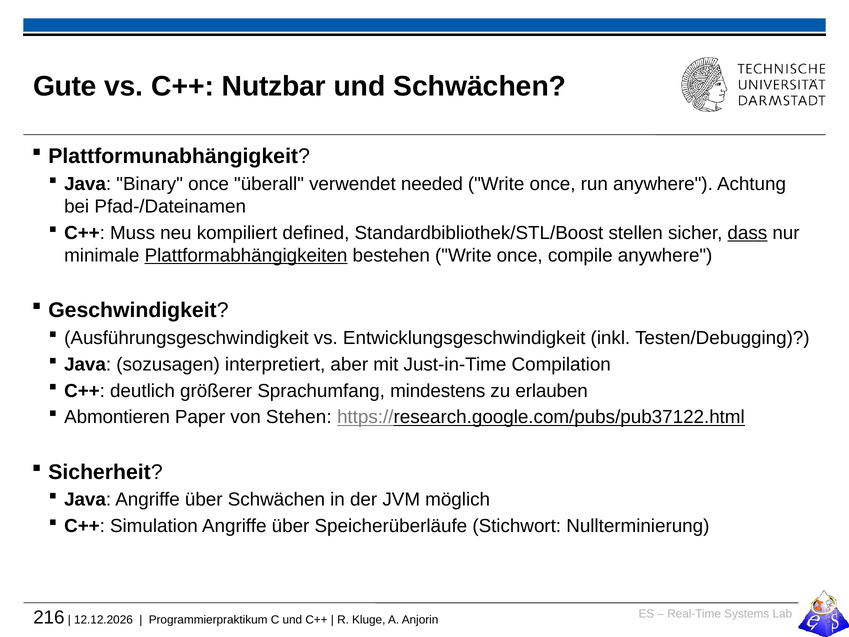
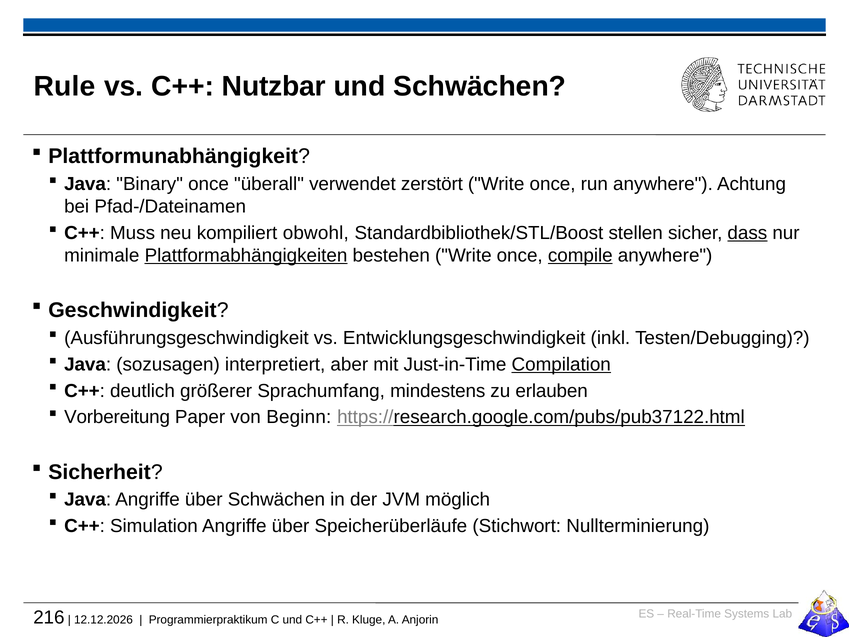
Gute: Gute -> Rule (65, 86)
needed: needed -> zerstört (432, 184)
defined: defined -> obwohl (316, 233)
compile underline: none -> present (580, 255)
Compilation underline: none -> present (561, 364)
Abmontieren: Abmontieren -> Vorbereitung (117, 417)
Stehen: Stehen -> Beginn (299, 417)
